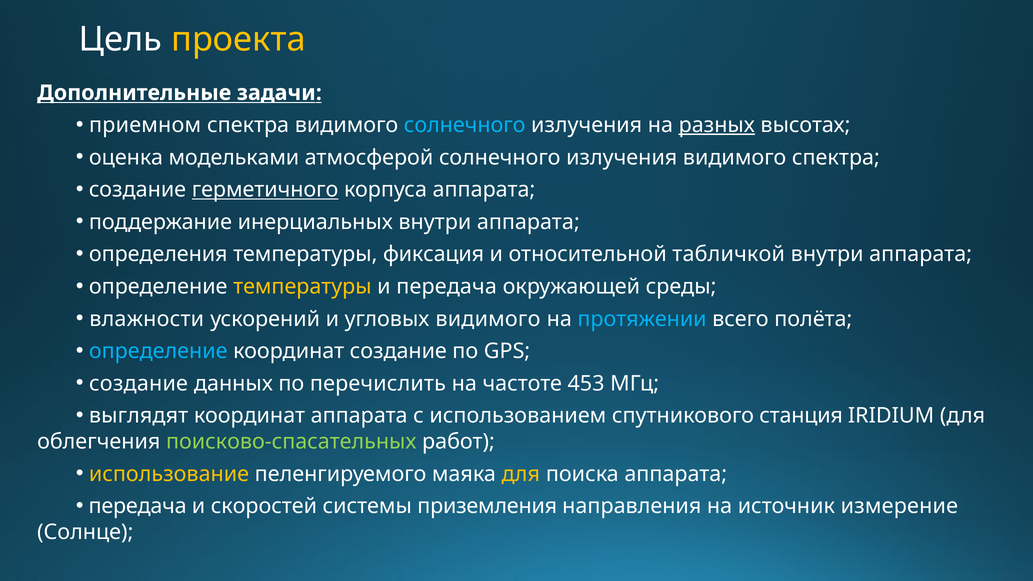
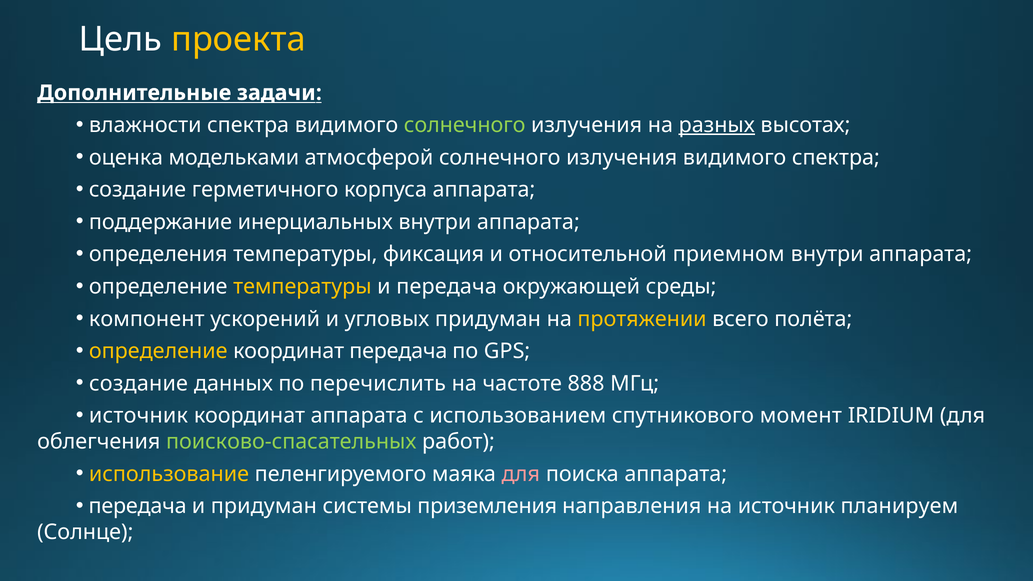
приемном: приемном -> влажности (145, 125)
солнечного colour: light blue -> light green (465, 125)
герметичного underline: present -> none (265, 190)
табличкой: табличкой -> приемном (729, 254)
влажности: влажности -> компонент (147, 319)
угловых видимого: видимого -> придуман (488, 319)
протяжении colour: light blue -> yellow (642, 319)
определение colour: light blue -> yellow (158, 351)
координат создание: создание -> передача (398, 351)
453: 453 -> 888 (586, 384)
выглядят: выглядят -> источник (139, 416)
станция: станция -> момент (801, 416)
для colour: yellow -> pink (521, 474)
и скоростей: скоростей -> придуман (264, 506)
измерение: измерение -> планируем (899, 506)
